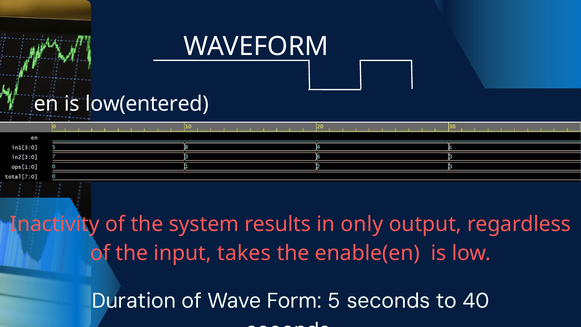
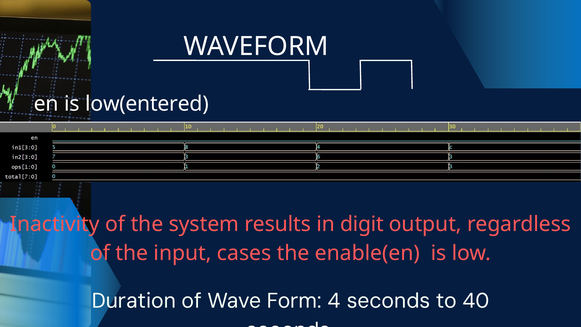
only: only -> digit (362, 224)
takes: takes -> cases (244, 253)
5: 5 -> 4 (334, 301)
